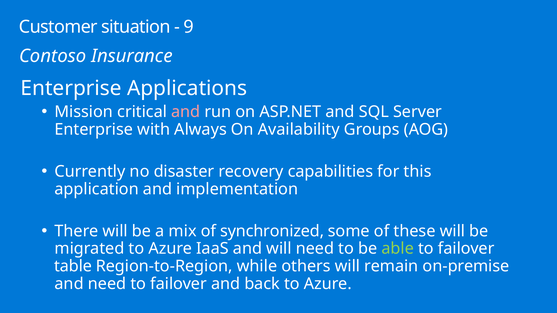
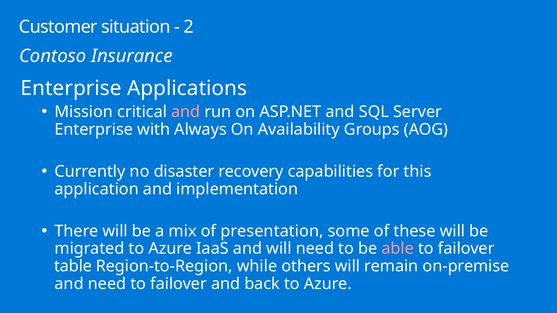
9: 9 -> 2 (189, 27)
synchronized: synchronized -> presentation (272, 231)
able colour: light green -> pink (398, 249)
